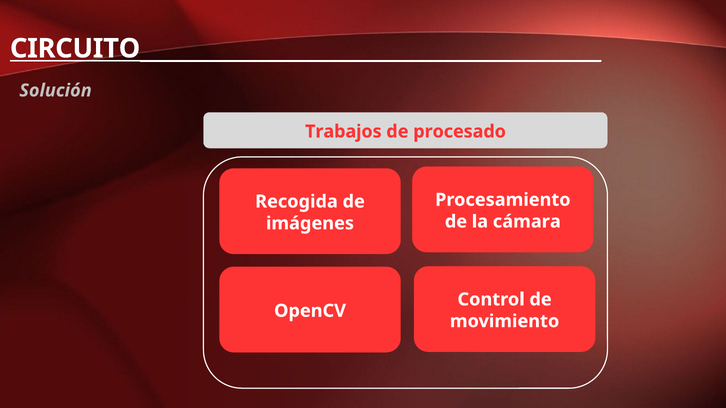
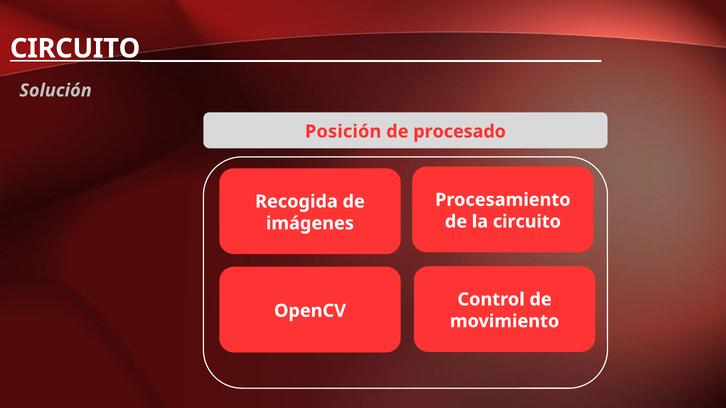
Trabajos: Trabajos -> Posición (343, 132)
cámara: cámara -> circuito (527, 222)
